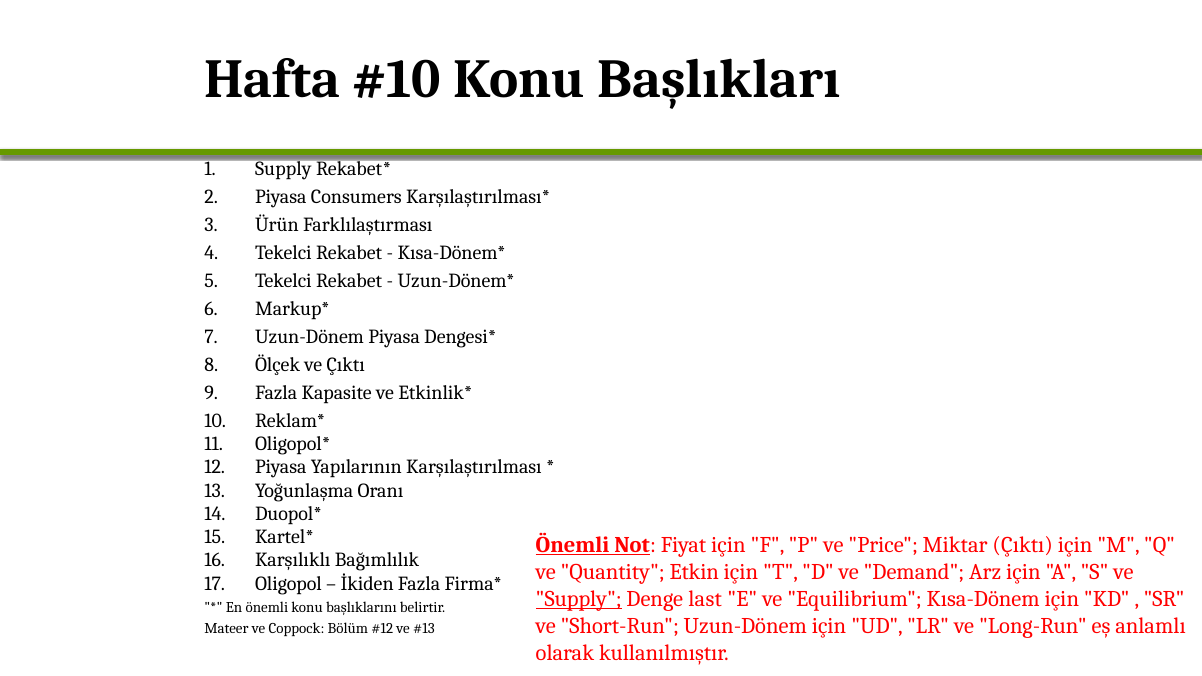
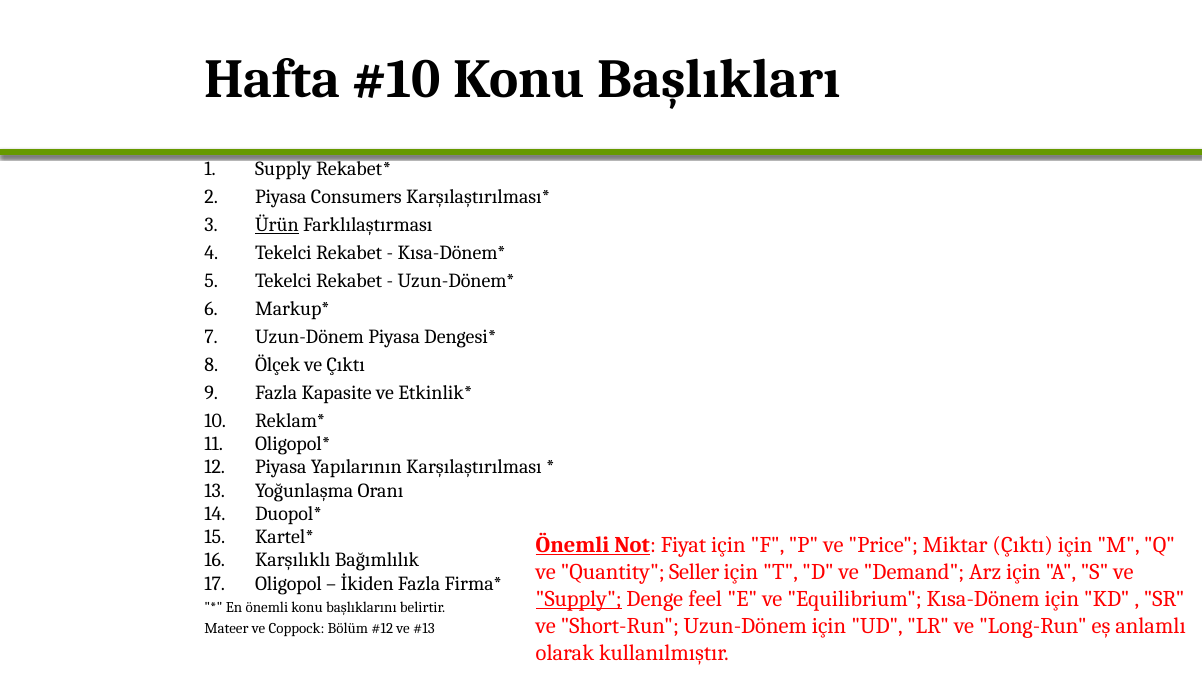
Ürün underline: none -> present (277, 225)
Etkin: Etkin -> Seller (694, 572)
last: last -> feel (705, 599)
